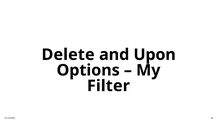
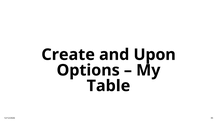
Delete: Delete -> Create (68, 55)
Filter: Filter -> Table (108, 86)
